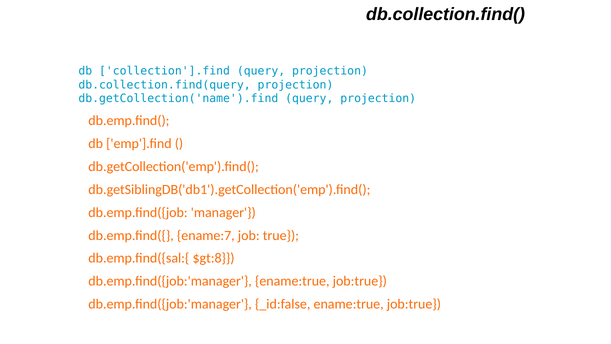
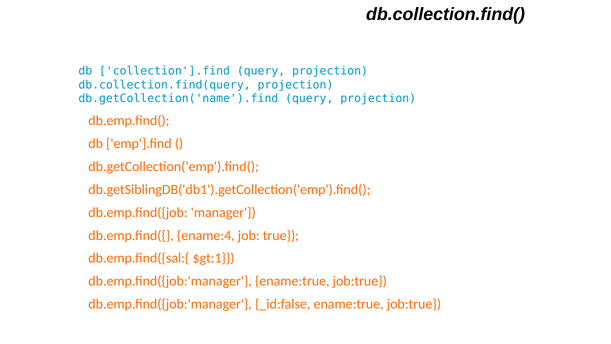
ename:7: ename:7 -> ename:4 (206, 235)
$gt:8: $gt:8 -> $gt:1 (214, 258)
